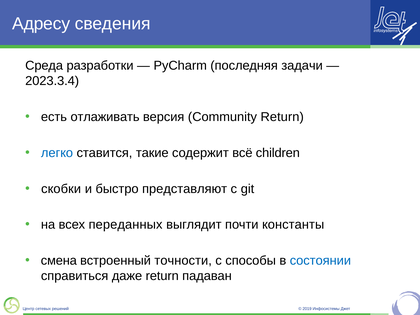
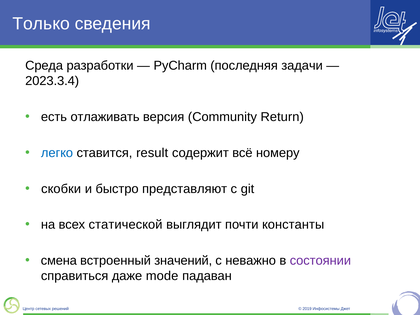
Адресу: Адресу -> Только (41, 24)
такие: такие -> result (152, 153)
children: children -> номеру (278, 153)
переданных: переданных -> статической (126, 225)
точности: точности -> значений (183, 261)
способы: способы -> неважно (251, 261)
состоянии colour: blue -> purple (320, 261)
даже return: return -> mode (162, 276)
